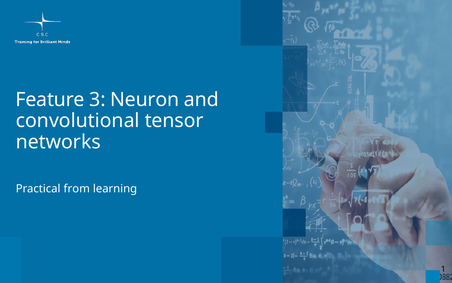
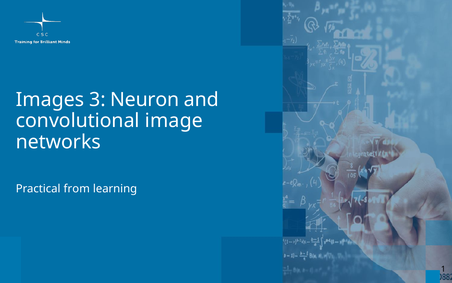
Feature: Feature -> Images (50, 100)
tensor: tensor -> image (174, 121)
